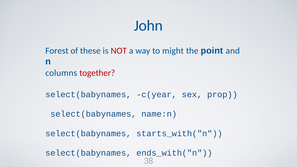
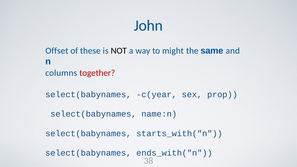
Forest: Forest -> Offset (57, 51)
NOT colour: red -> black (119, 51)
point: point -> same (212, 51)
